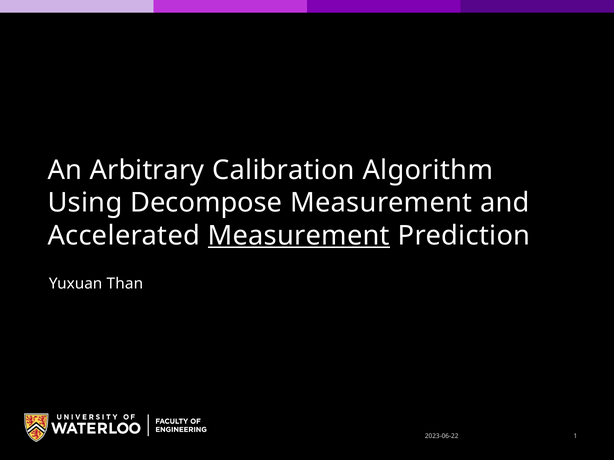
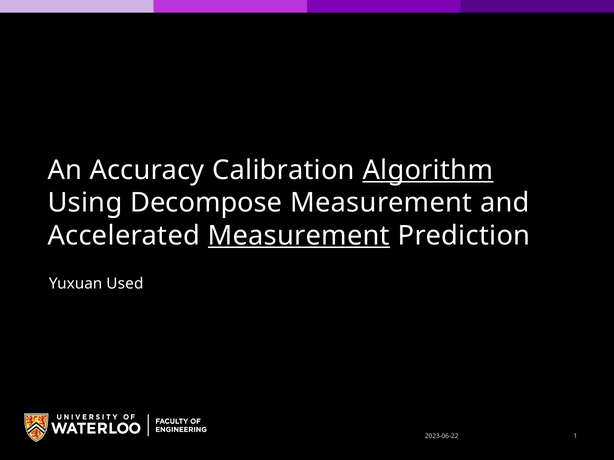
Arbitrary: Arbitrary -> Accuracy (147, 170)
Algorithm underline: none -> present (428, 170)
Than: Than -> Used (125, 284)
